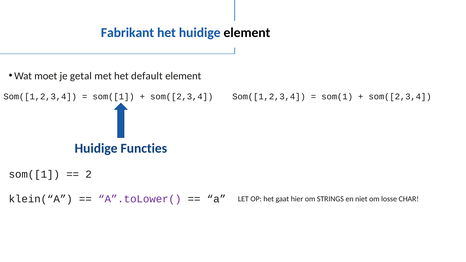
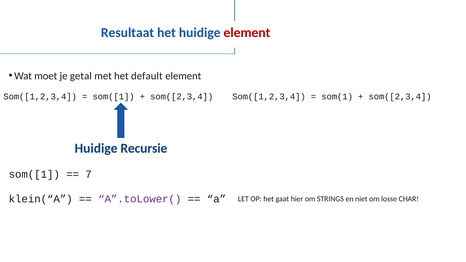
Fabrikant: Fabrikant -> Resultaat (127, 33)
element colour: black -> red (247, 33)
Functies: Functies -> Recursie (144, 148)
2: 2 -> 7 (89, 174)
